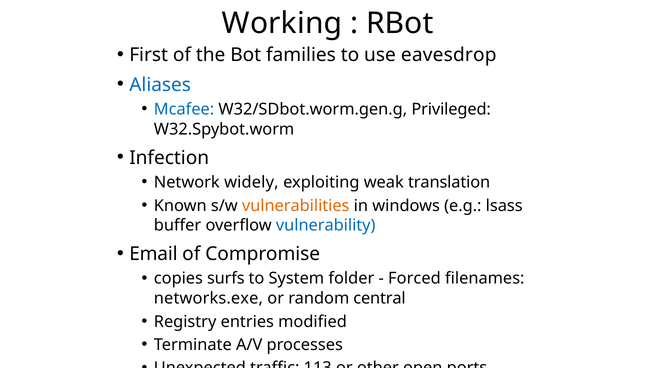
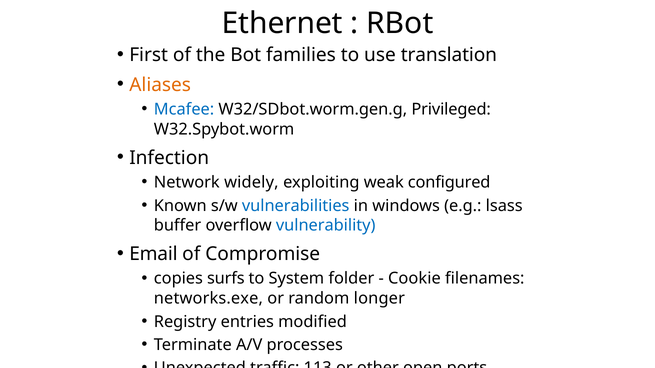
Working: Working -> Ethernet (282, 24)
eavesdrop: eavesdrop -> translation (449, 55)
Aliases colour: blue -> orange (160, 85)
translation: translation -> configured (449, 183)
vulnerabilities colour: orange -> blue (296, 206)
Forced: Forced -> Cookie (414, 279)
central: central -> longer (379, 299)
